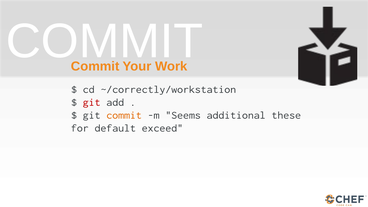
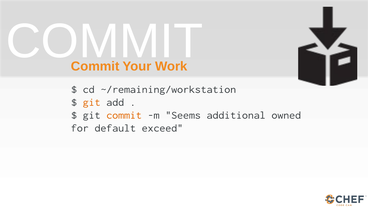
~/correctly/workstation: ~/correctly/workstation -> ~/remaining/workstation (168, 89)
git colour: red -> orange (92, 102)
these: these -> owned (286, 115)
